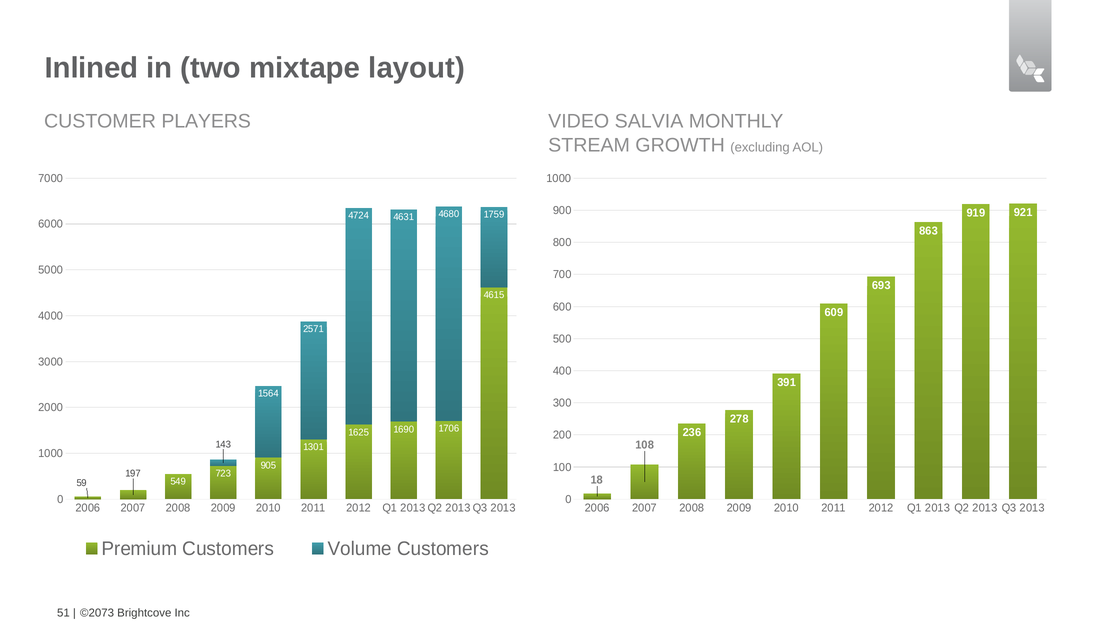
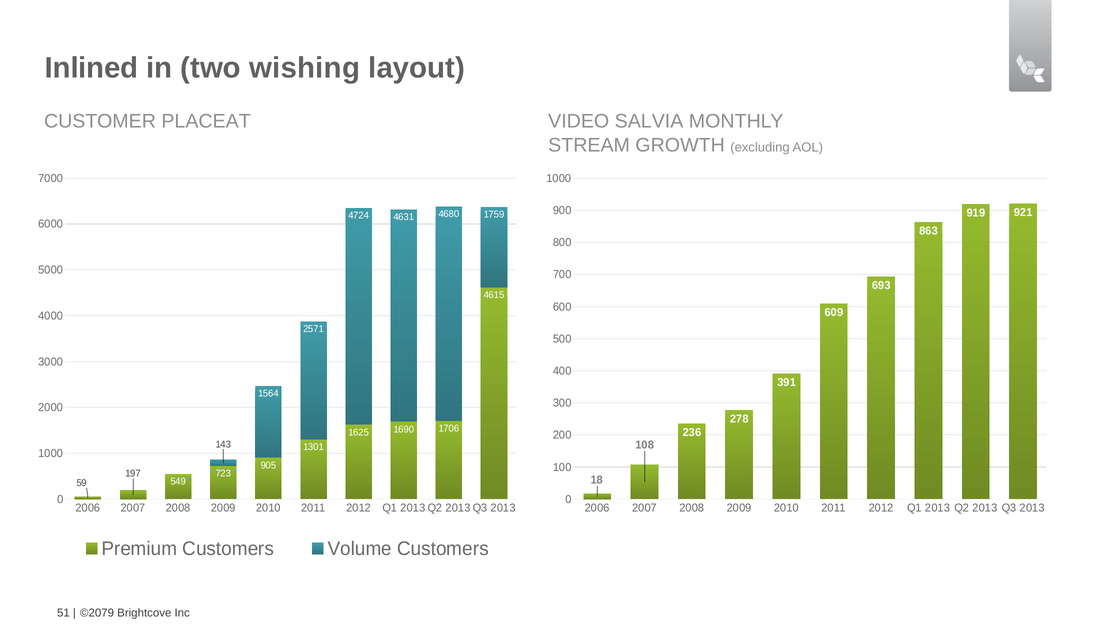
mixtape: mixtape -> wishing (305, 68)
PLAYERS: PLAYERS -> PLACEAT (206, 121)
©2073: ©2073 -> ©2079 (97, 613)
